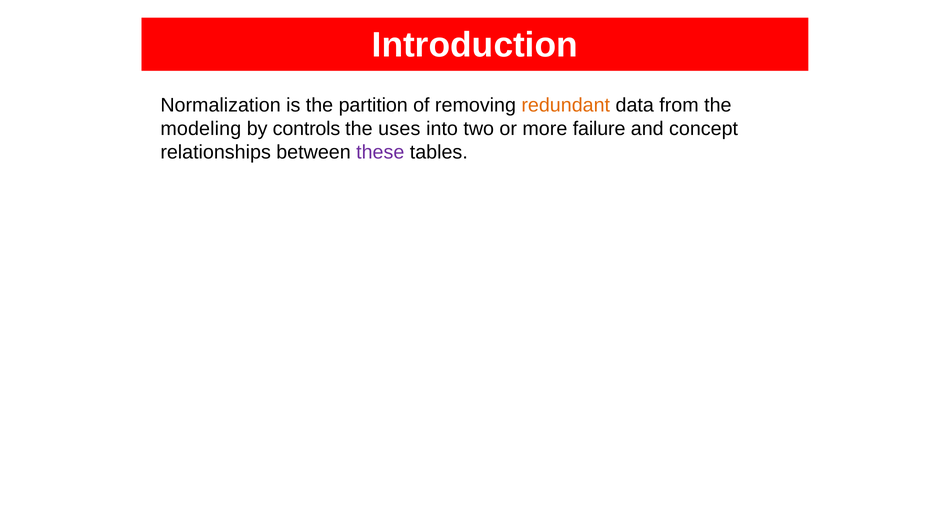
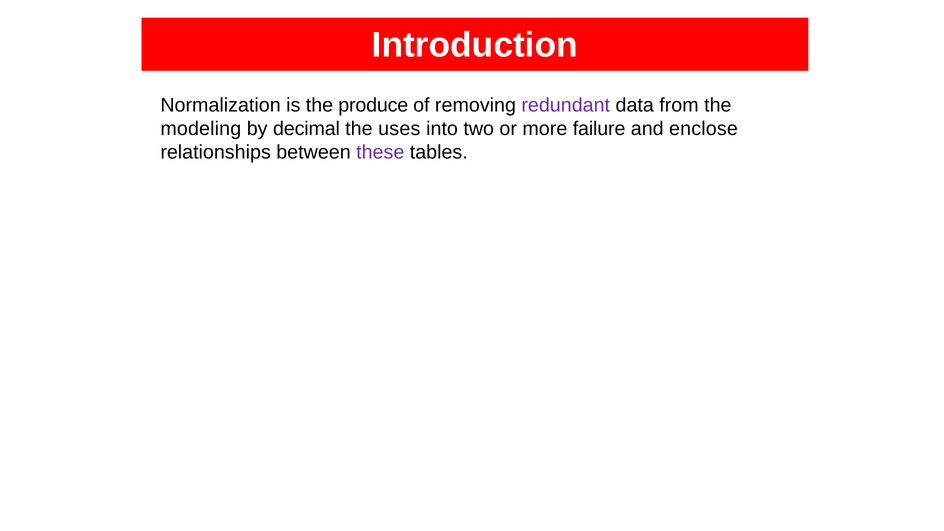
partition: partition -> produce (373, 105)
redundant colour: orange -> purple (566, 105)
controls: controls -> decimal (306, 129)
concept: concept -> enclose (704, 129)
